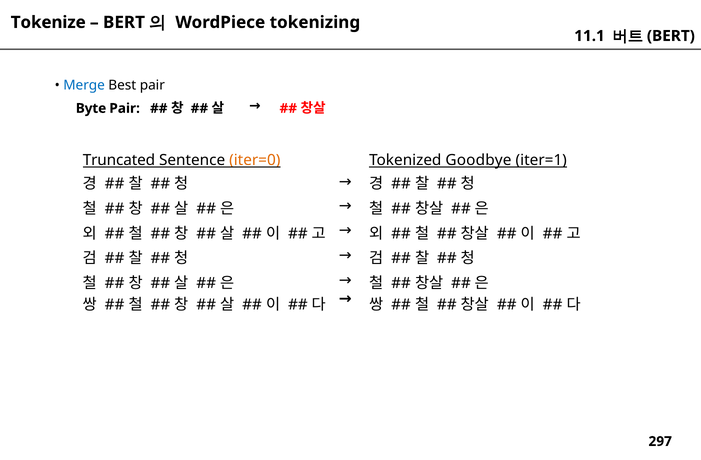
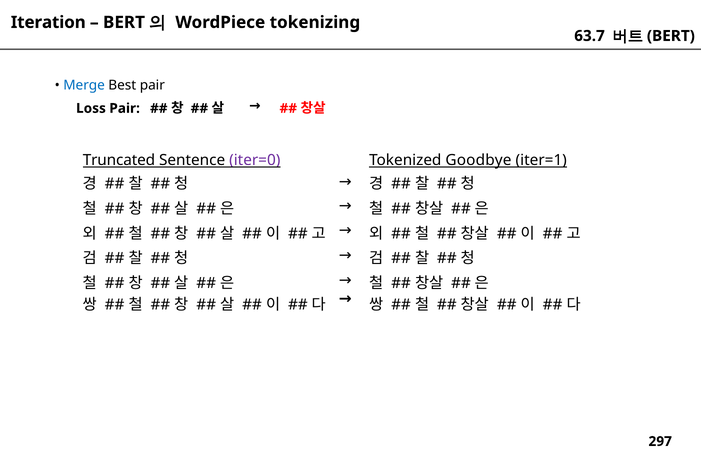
Tokenize: Tokenize -> Iteration (48, 22)
11.1: 11.1 -> 63.7 (590, 36)
Byte: Byte -> Loss (91, 108)
iter=0 colour: orange -> purple (255, 160)
